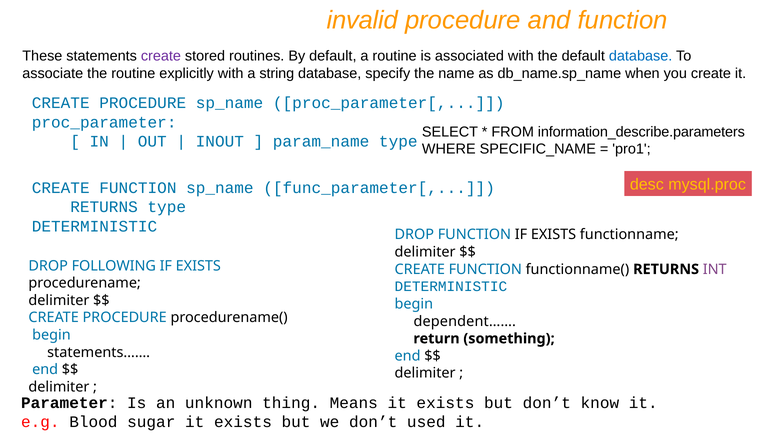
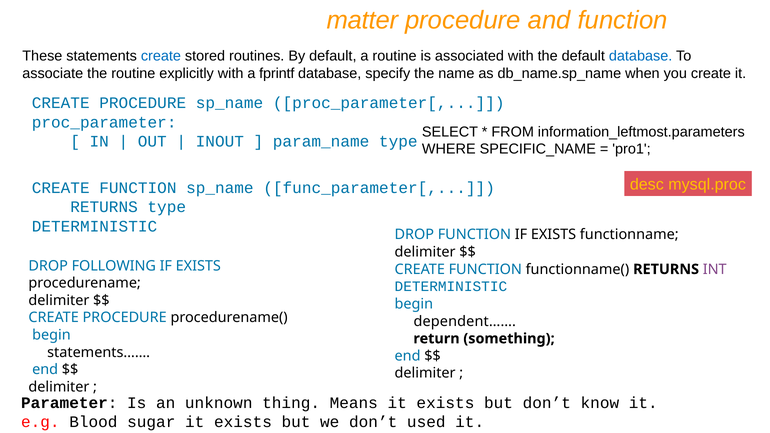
invalid: invalid -> matter (362, 20)
create colour: purple -> blue (161, 56)
string: string -> fprintf (277, 74)
information_describe.parameters: information_describe.parameters -> information_leftmost.parameters (641, 132)
